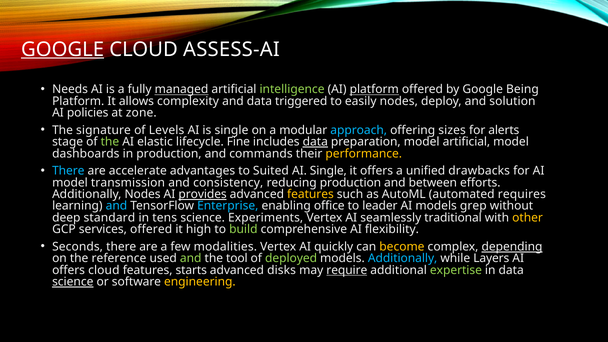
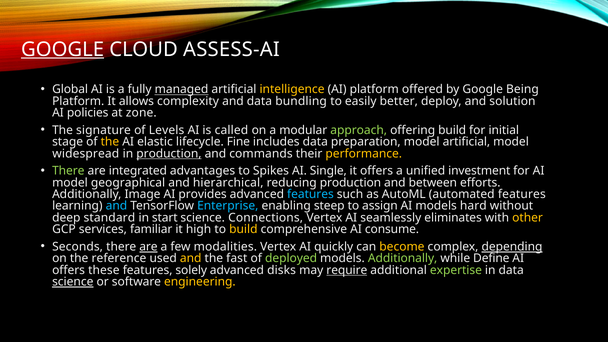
Needs: Needs -> Global (70, 89)
intelligence colour: light green -> yellow (292, 89)
platform underline: present -> none (374, 89)
triggered: triggered -> bundling (301, 101)
easily nodes: nodes -> better (399, 101)
is single: single -> called (231, 130)
approach colour: light blue -> light green (359, 130)
offering sizes: sizes -> build (452, 130)
alerts: alerts -> initial (504, 130)
the colour: light green -> yellow (110, 142)
data underline: present -> none (315, 142)
dashboards: dashboards -> widespread (86, 154)
production underline: none -> present (169, 154)
There colour: light blue -> light green (68, 171)
accelerate: accelerate -> integrated (138, 171)
Suited: Suited -> Spikes (271, 171)
drawbacks: drawbacks -> investment (479, 171)
transmission: transmission -> geographical (128, 183)
consistency: consistency -> hierarchical (228, 183)
Additionally Nodes: Nodes -> Image (143, 194)
provides underline: present -> none (203, 194)
features colour: yellow -> light blue (310, 194)
automated requires: requires -> features (522, 194)
office: office -> steep (329, 206)
leader: leader -> assign (380, 206)
grep: grep -> hard (473, 206)
tens: tens -> start (165, 218)
Experiments: Experiments -> Connections (266, 218)
traditional: traditional -> eliminates (453, 218)
services offered: offered -> familiar (151, 229)
build colour: light green -> yellow (243, 229)
flexibility: flexibility -> consume (392, 229)
are underline: none -> present (148, 247)
and colour: light green -> yellow (191, 258)
tool: tool -> fast (237, 258)
Additionally colour: light blue -> light green (403, 258)
Layers: Layers -> Define (491, 258)
offers cloud: cloud -> these (104, 270)
starts: starts -> solely (191, 270)
